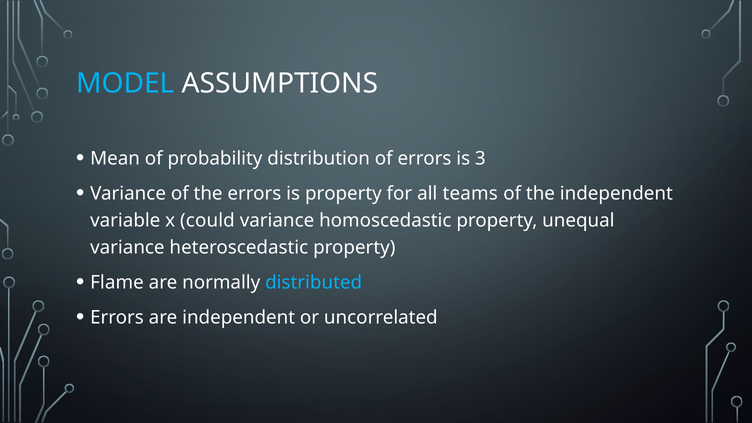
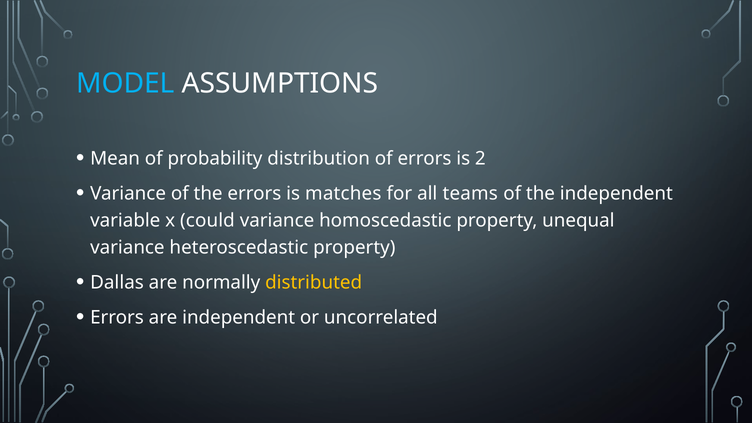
3: 3 -> 2 (480, 159)
is property: property -> matches (343, 194)
Flame: Flame -> Dallas (117, 283)
distributed colour: light blue -> yellow (314, 283)
